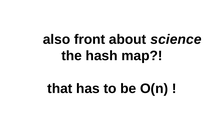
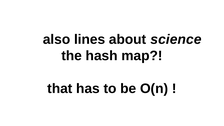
front: front -> lines (90, 39)
